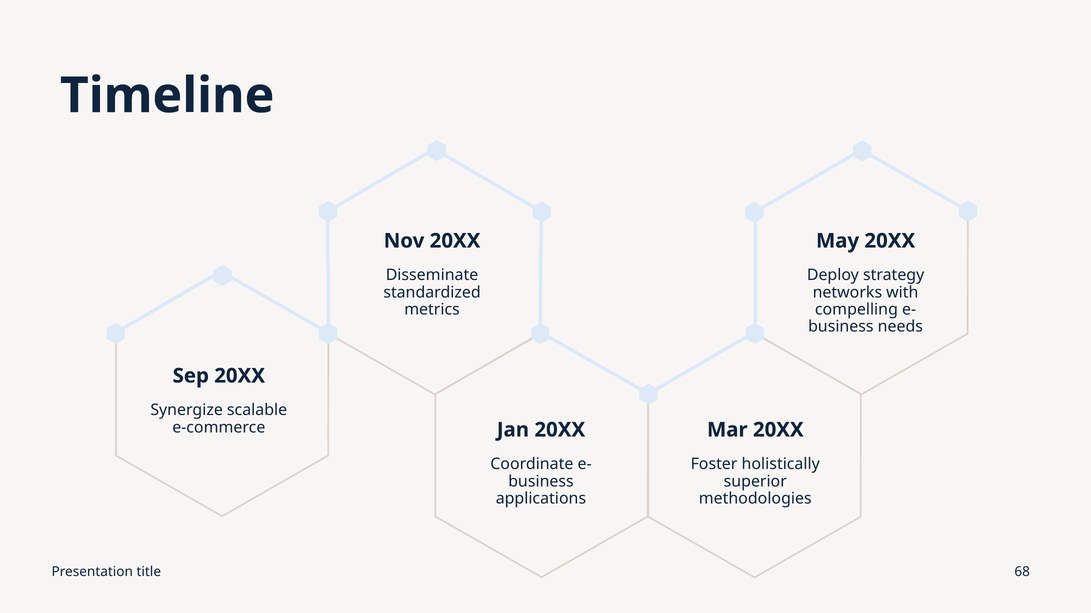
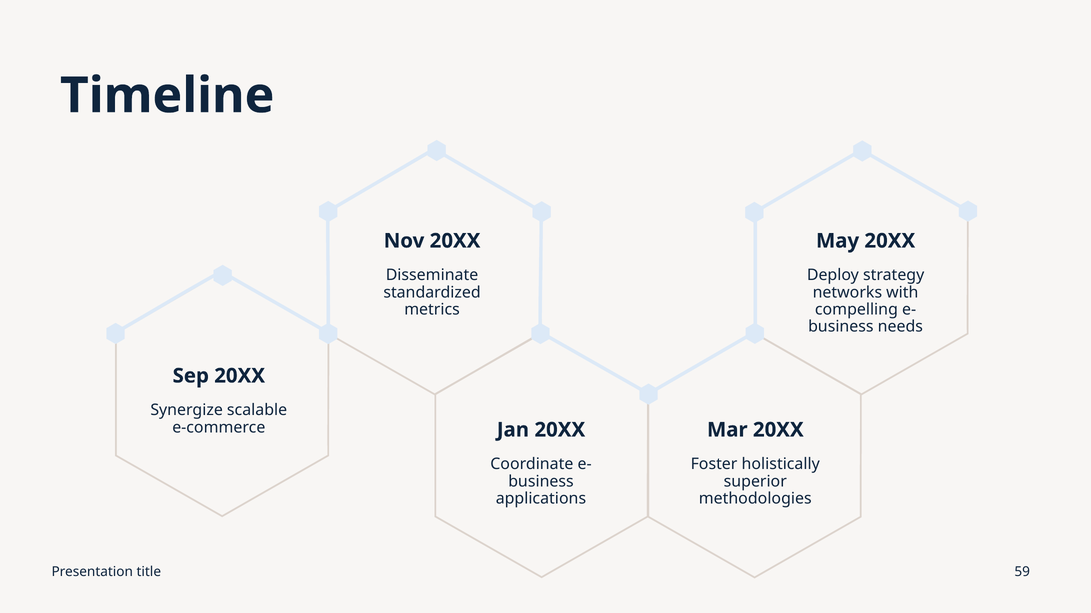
68: 68 -> 59 (1022, 573)
